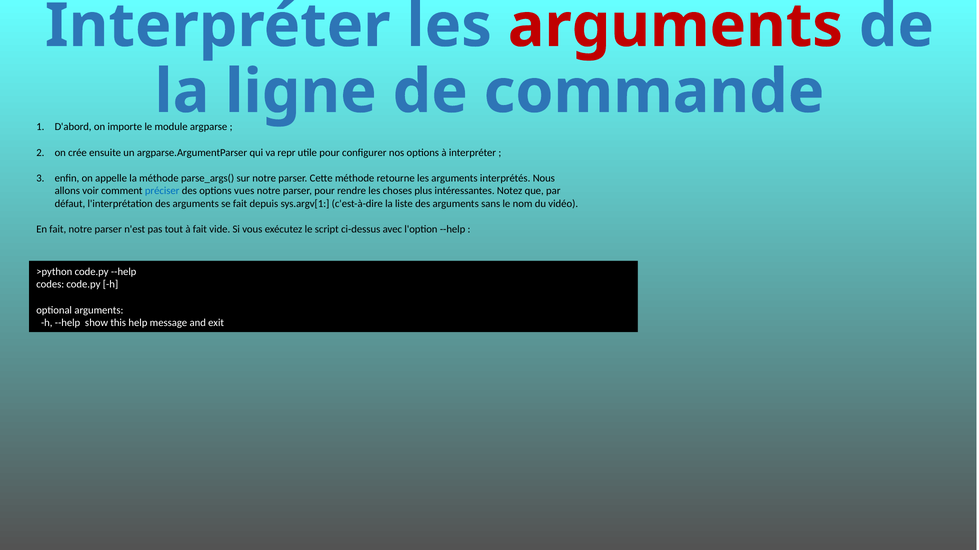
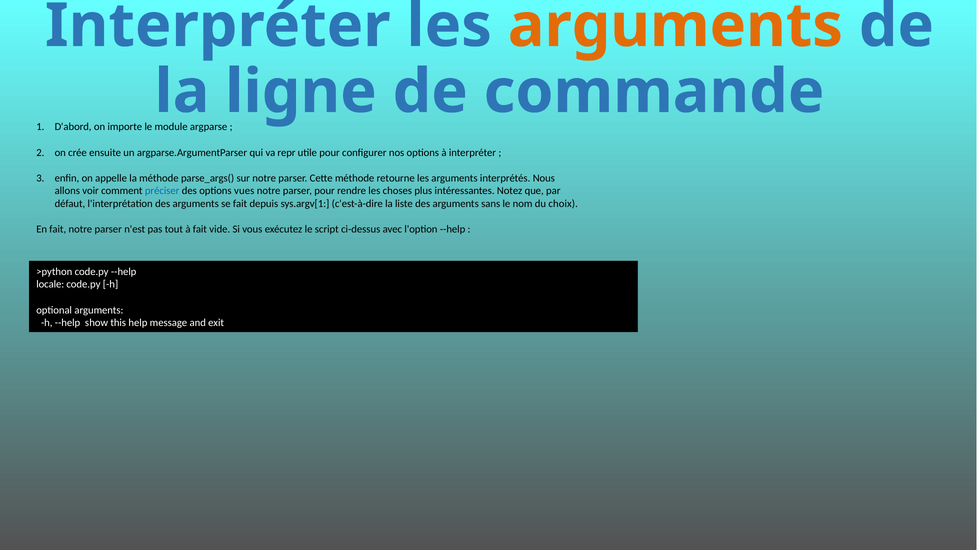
arguments colour: red -> orange (675, 26)
vidéo: vidéo -> choix (563, 204)
codes: codes -> locale (50, 285)
